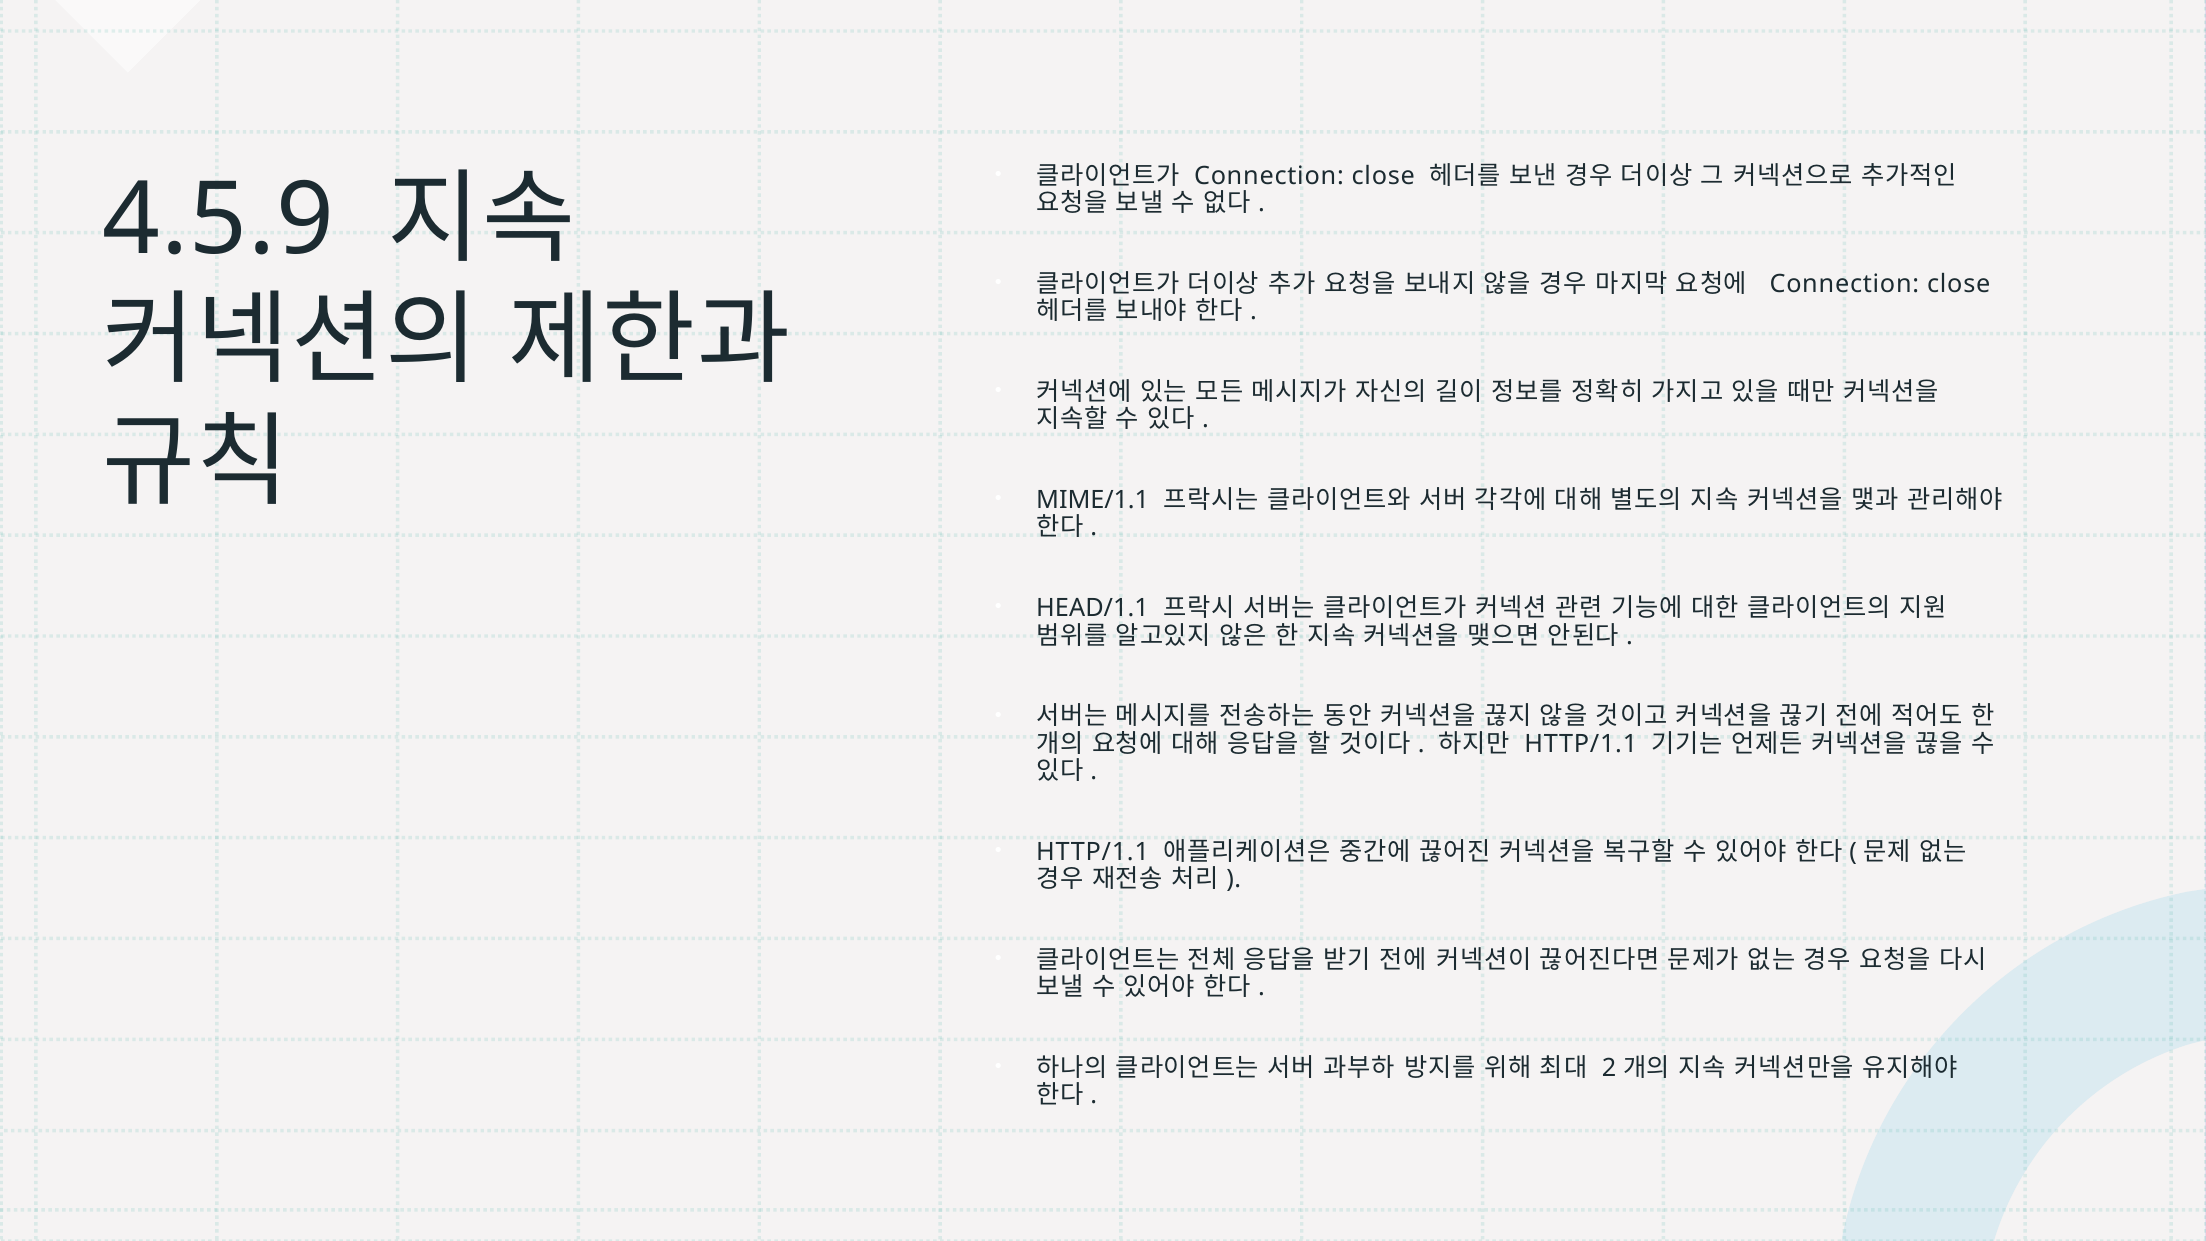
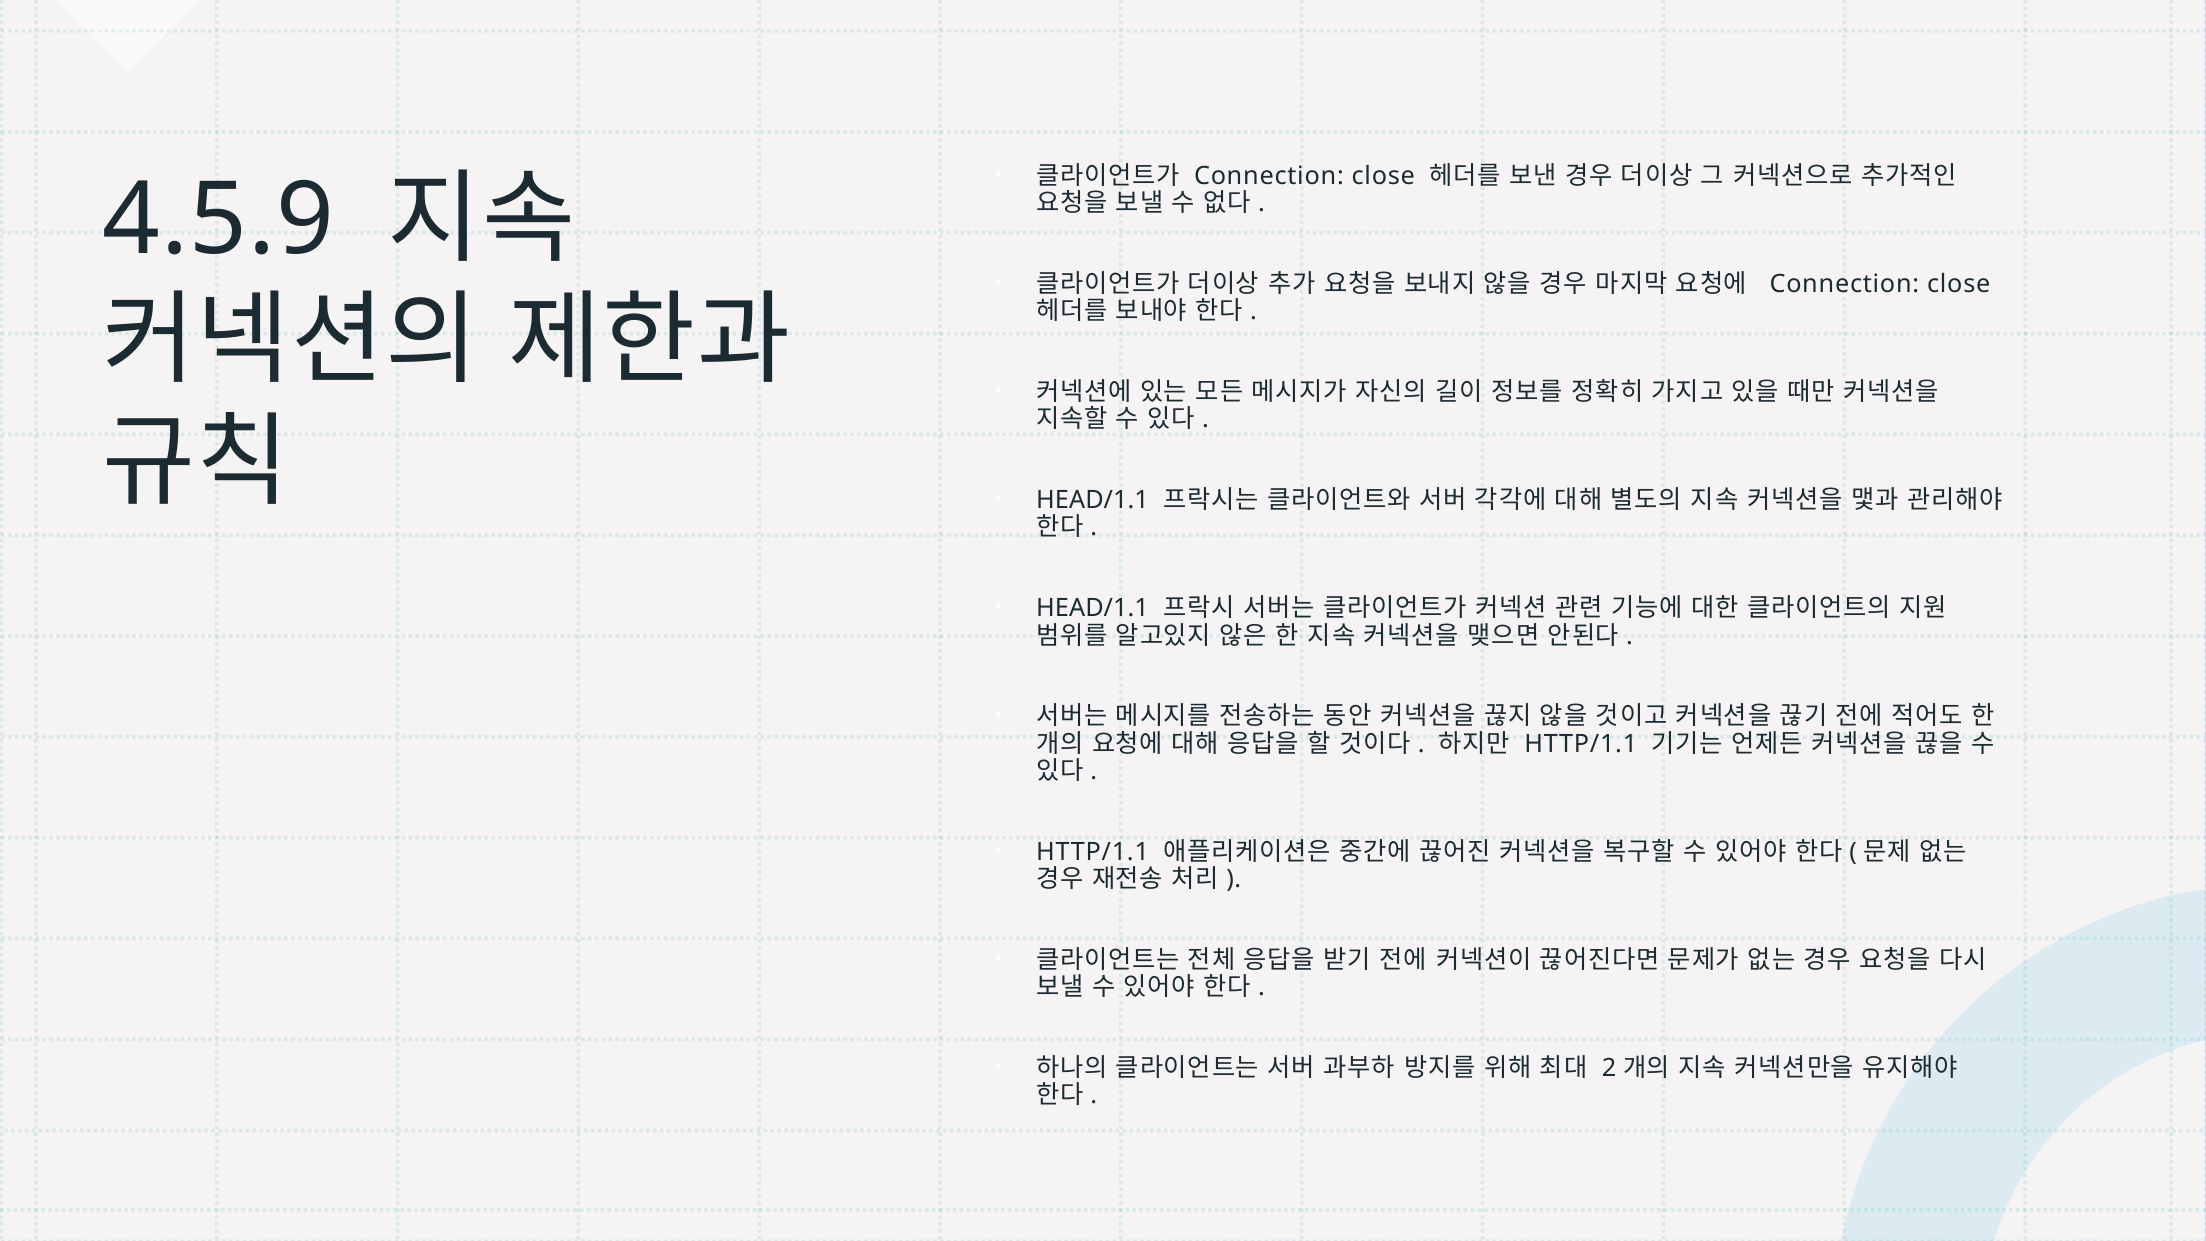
MIME/1.1: MIME/1.1 -> HEAD/1.1 (1093, 500)
